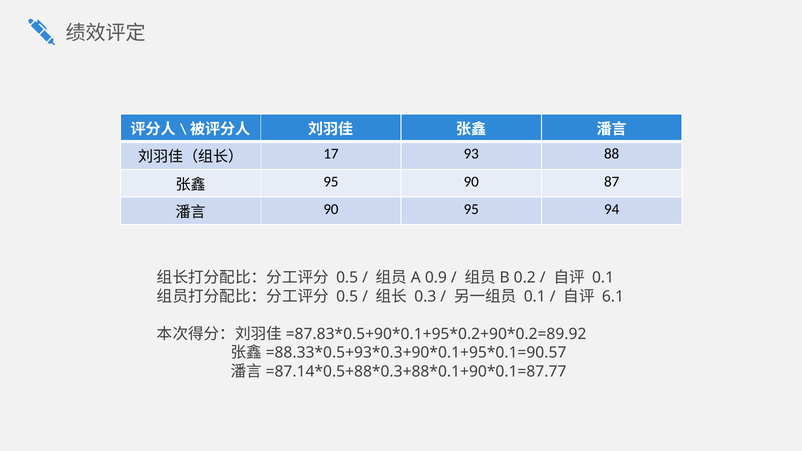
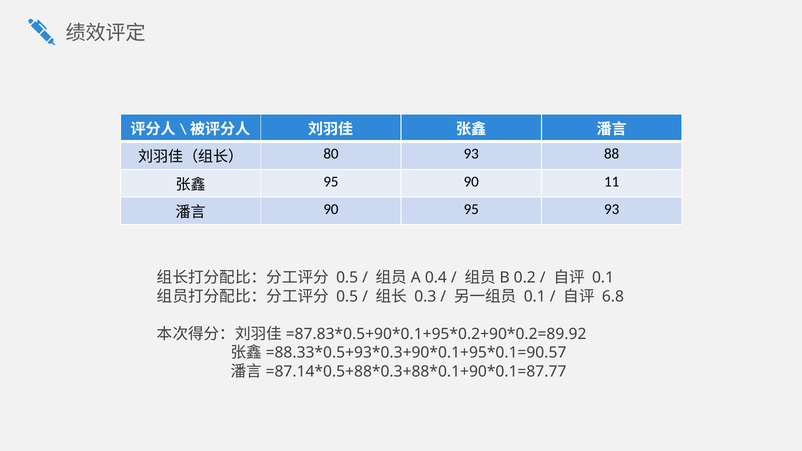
17: 17 -> 80 (331, 154)
87: 87 -> 11 (612, 182)
95 94: 94 -> 93 (612, 209)
0.9: 0.9 -> 0.4 (436, 278)
6.1: 6.1 -> 6.8 (613, 297)
